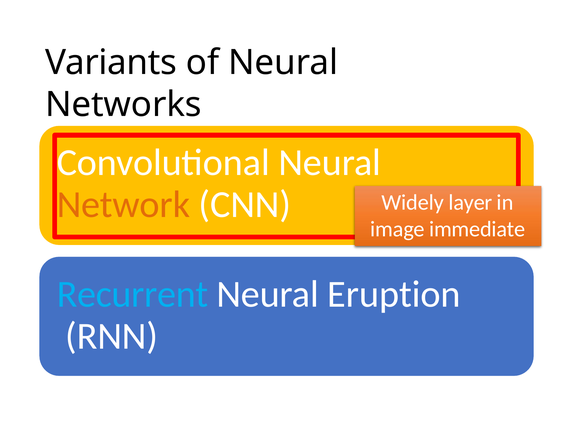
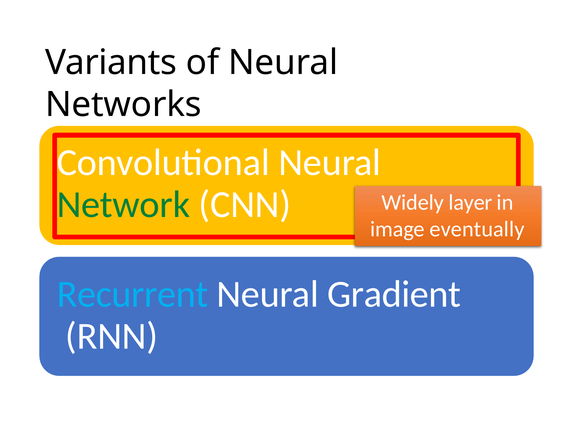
Network colour: orange -> green (123, 204)
immediate: immediate -> eventually (477, 229)
Eruption: Eruption -> Gradient (394, 294)
